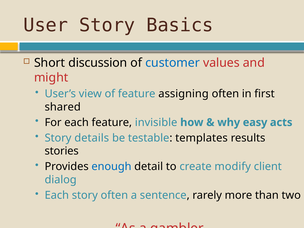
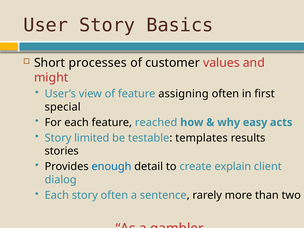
discussion: discussion -> processes (98, 63)
customer colour: blue -> black (173, 63)
shared: shared -> special (63, 107)
invisible: invisible -> reached (156, 122)
details: details -> limited (92, 138)
modify: modify -> explain (233, 167)
